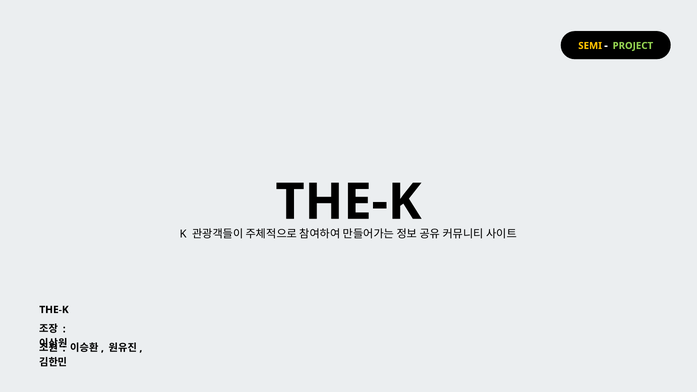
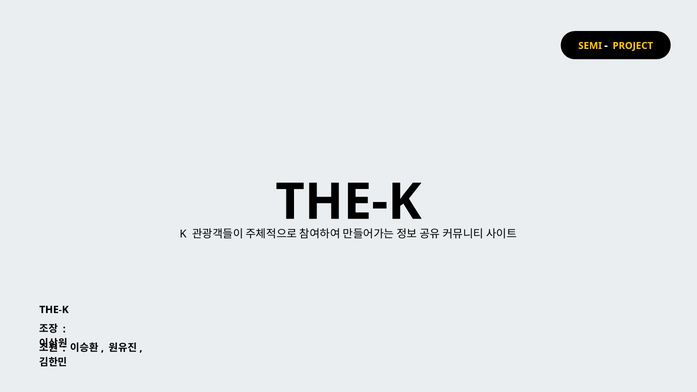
PROJECT colour: light green -> yellow (633, 46)
